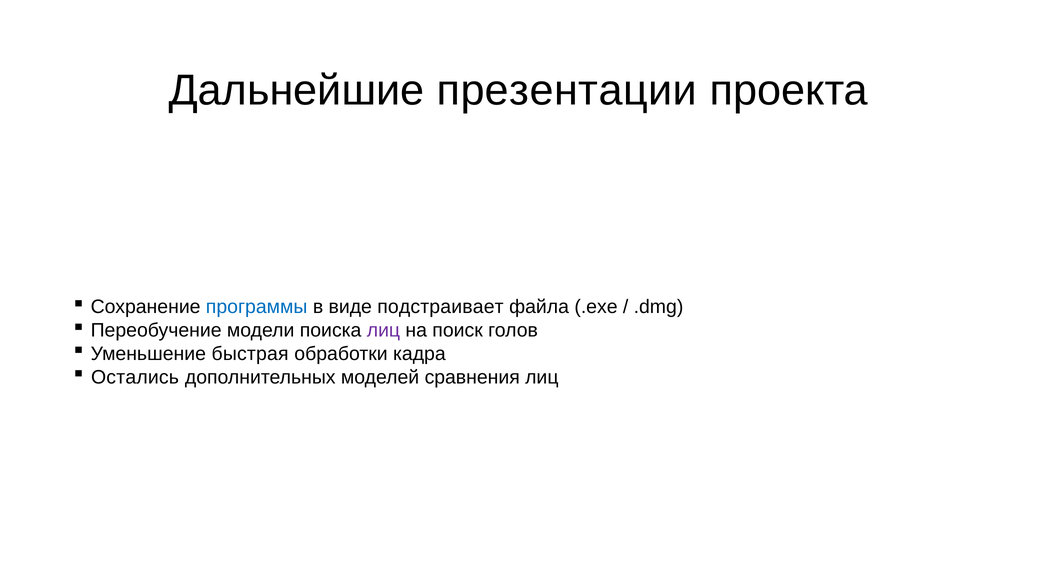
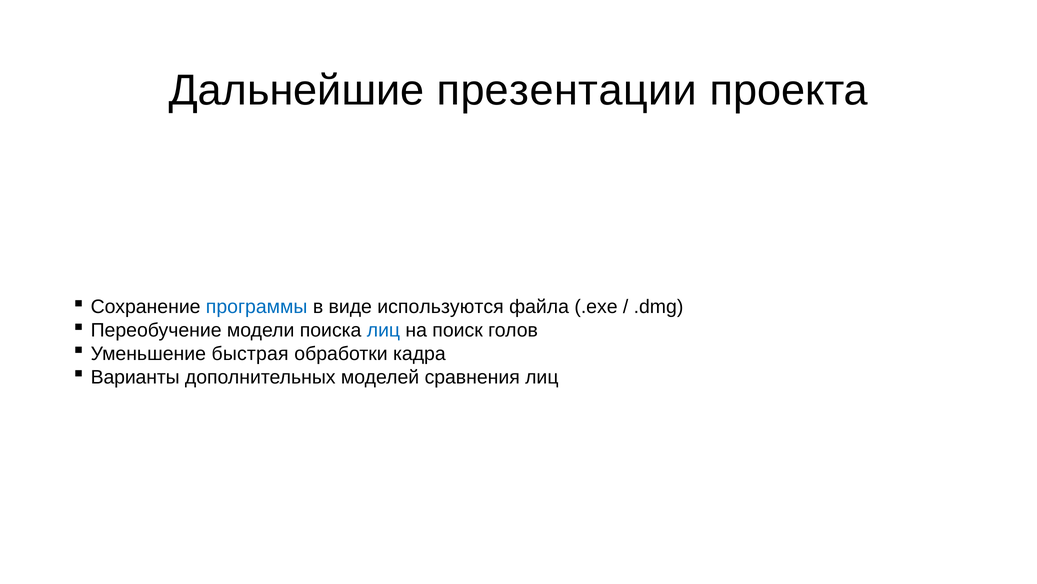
подстраивает: подстраивает -> используются (440, 307)
лиц colour: purple -> blue (383, 330)
Остались: Остались -> Варианты (135, 377)
